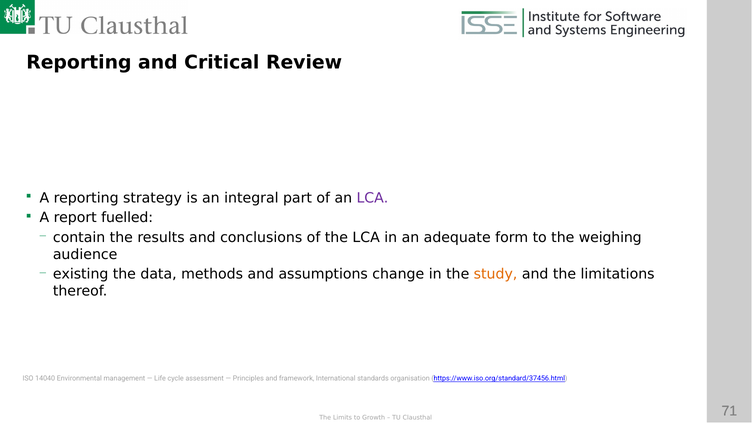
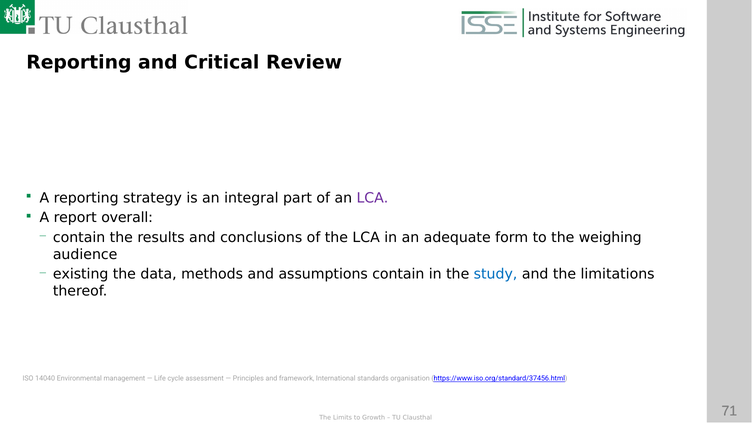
fuelled: fuelled -> overall (127, 217)
assumptions change: change -> contain (398, 274)
study colour: orange -> blue (496, 274)
